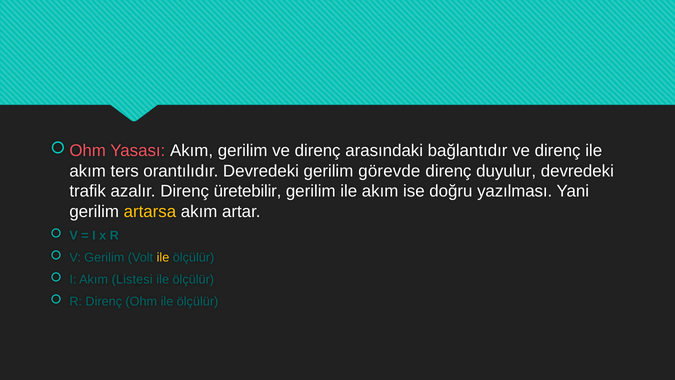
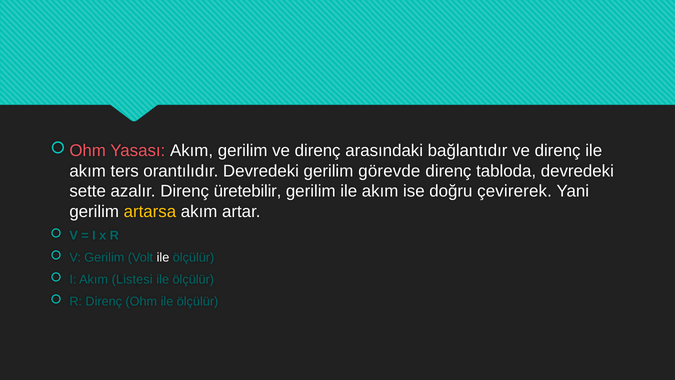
duyulur: duyulur -> tabloda (506, 171)
trafik: trafik -> sette (88, 191)
yazılması: yazılması -> çevirerek (515, 191)
ile colour: yellow -> white (163, 257)
